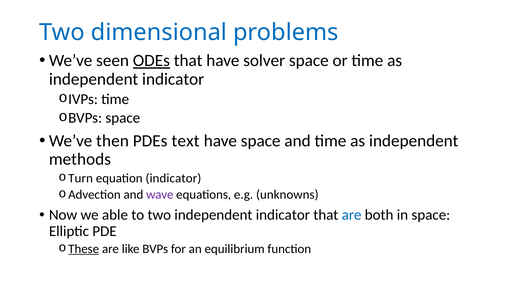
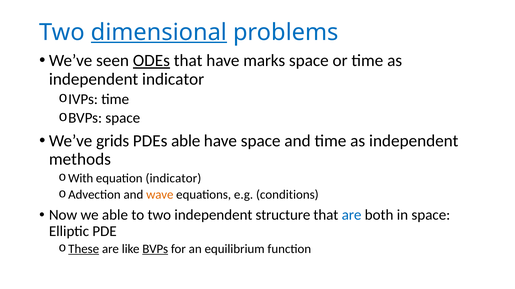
dimensional underline: none -> present (159, 32)
solver: solver -> marks (264, 61)
then: then -> grids (113, 141)
PDEs text: text -> able (186, 141)
Turn: Turn -> With (81, 179)
wave colour: purple -> orange (160, 195)
unknowns: unknowns -> conditions (287, 195)
two independent indicator: indicator -> structure (283, 216)
BVPs underline: none -> present (155, 250)
